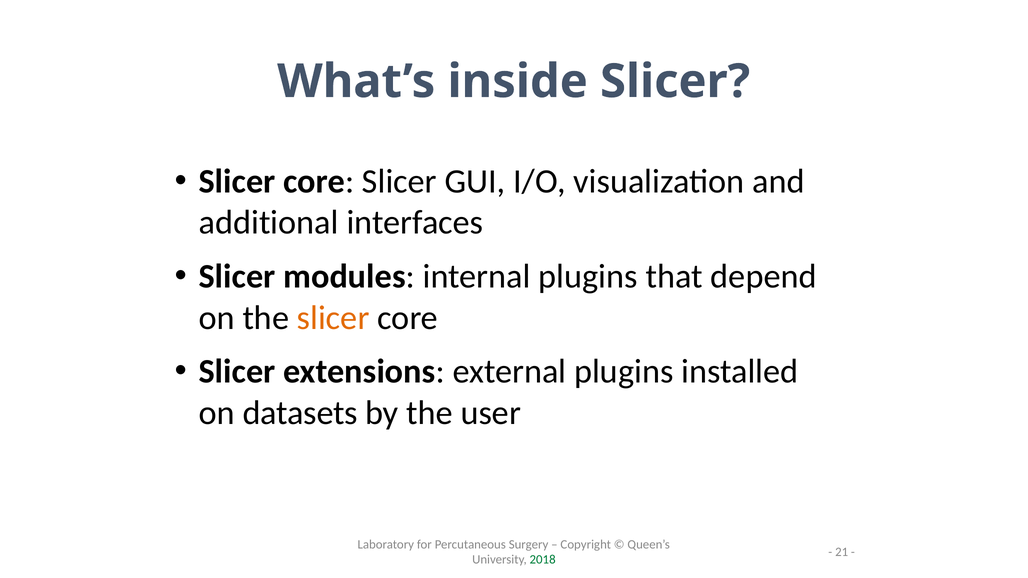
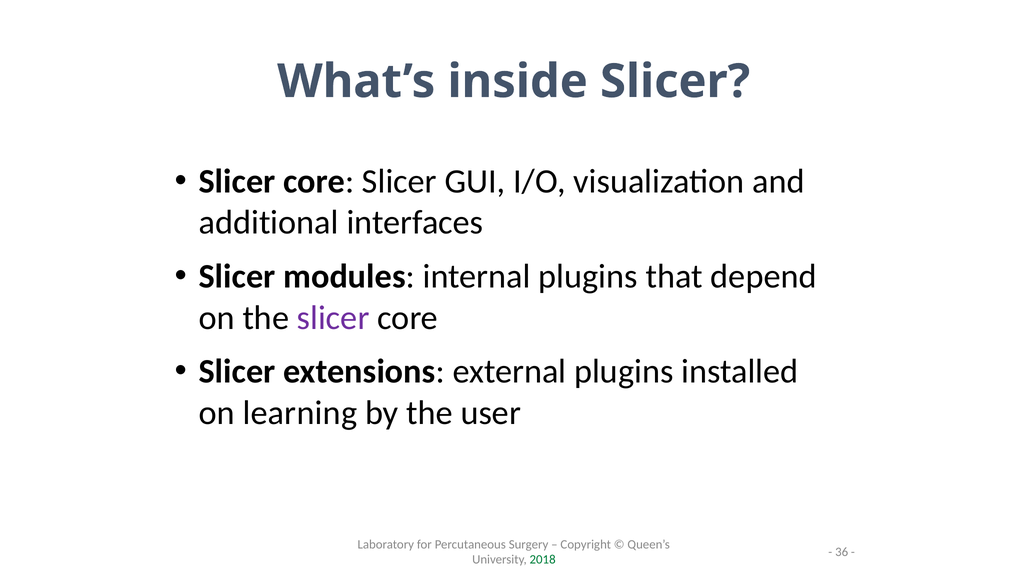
slicer colour: orange -> purple (333, 318)
datasets: datasets -> learning (300, 413)
21: 21 -> 36 (842, 552)
